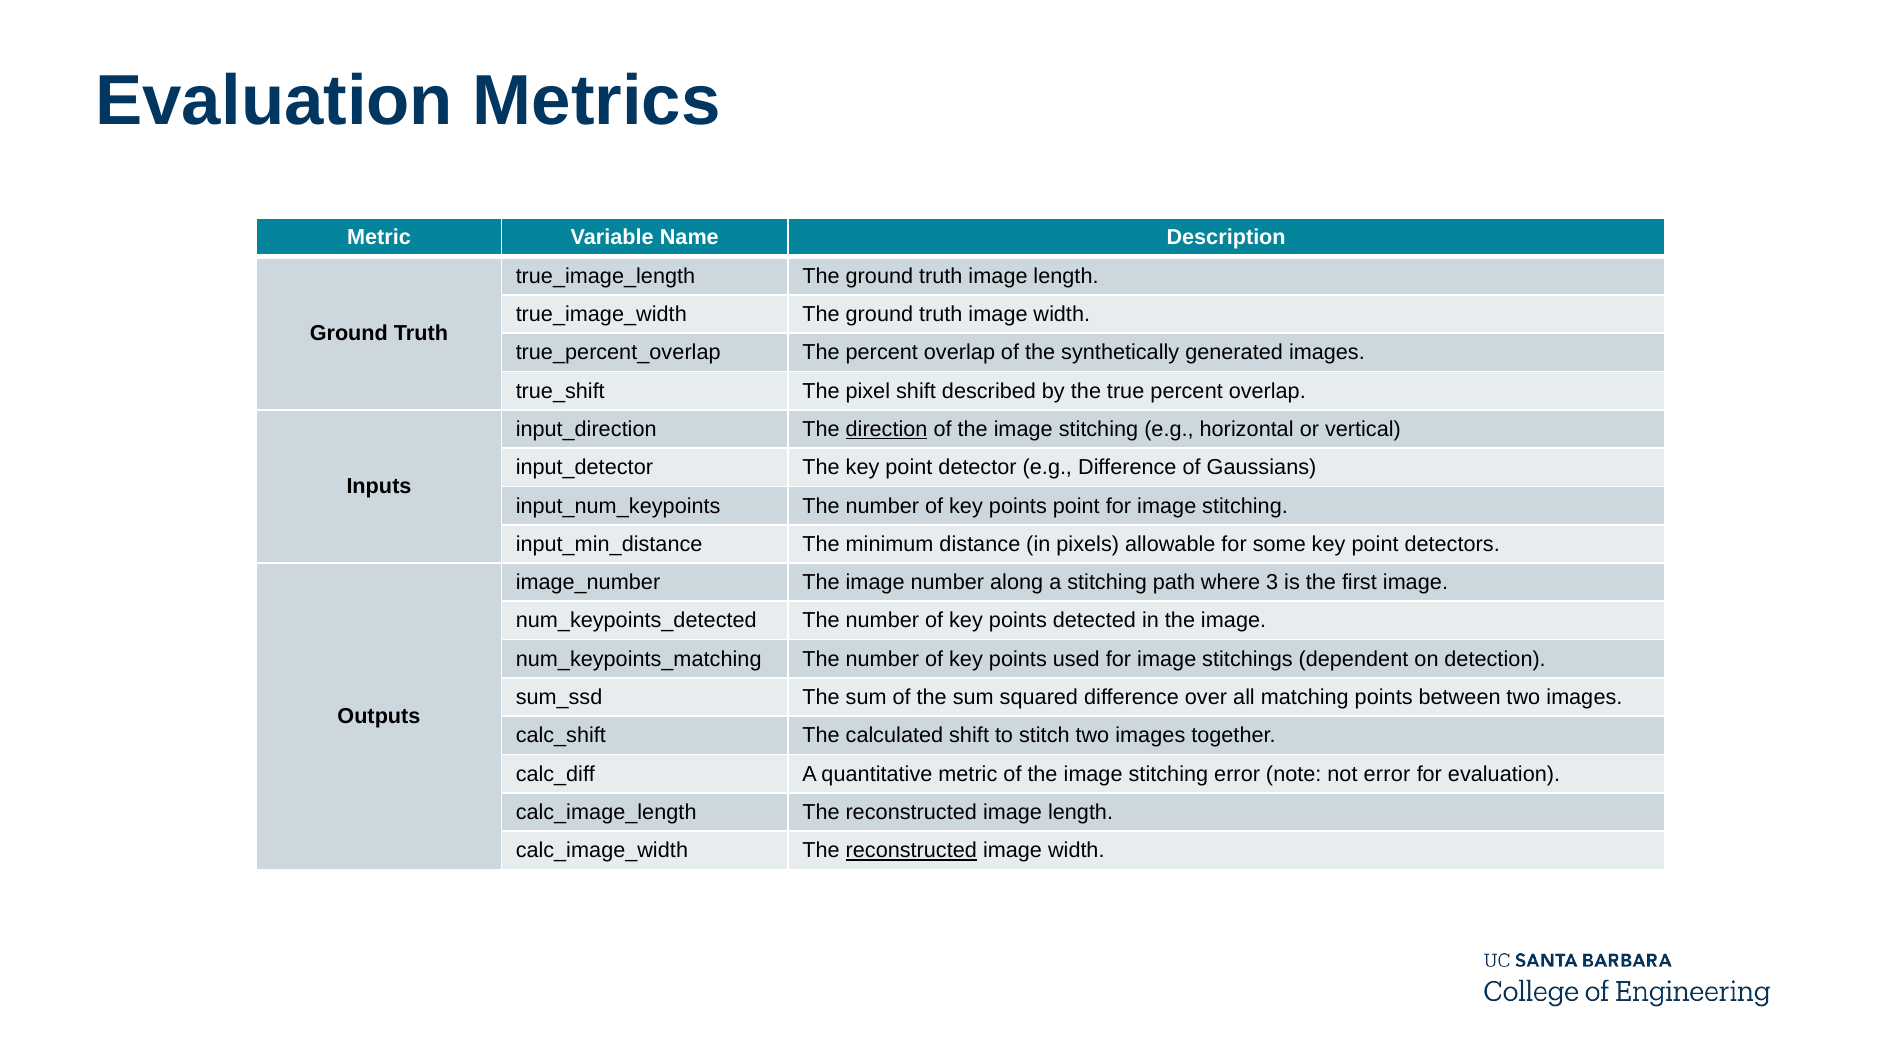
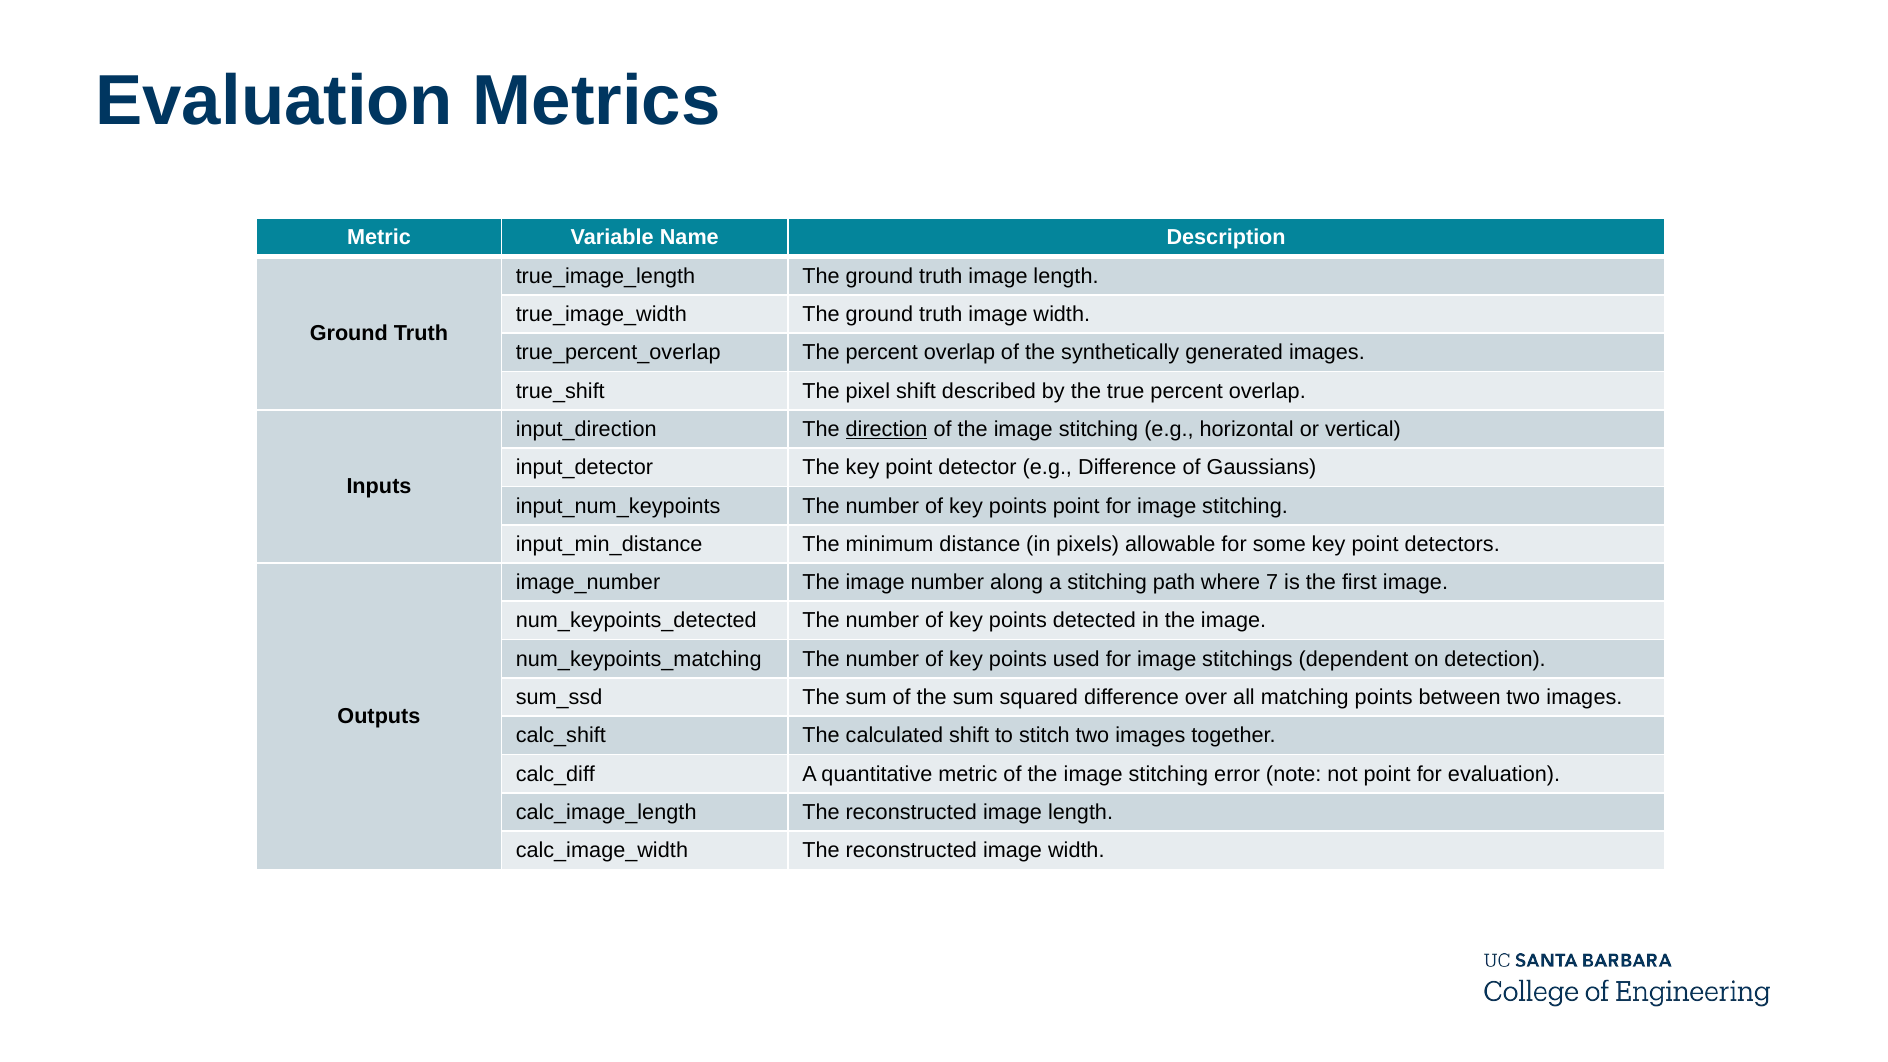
3: 3 -> 7 (1272, 583)
not error: error -> point (1387, 774)
reconstructed underline: present -> none (911, 851)
